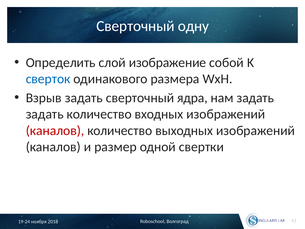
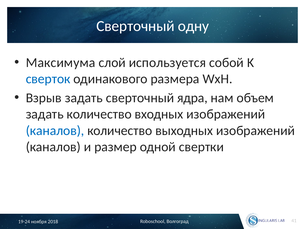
Определить: Определить -> Максимума (61, 63)
изображение: изображение -> используется (167, 63)
нам задать: задать -> объем (255, 98)
каналов colour: red -> blue (55, 130)
